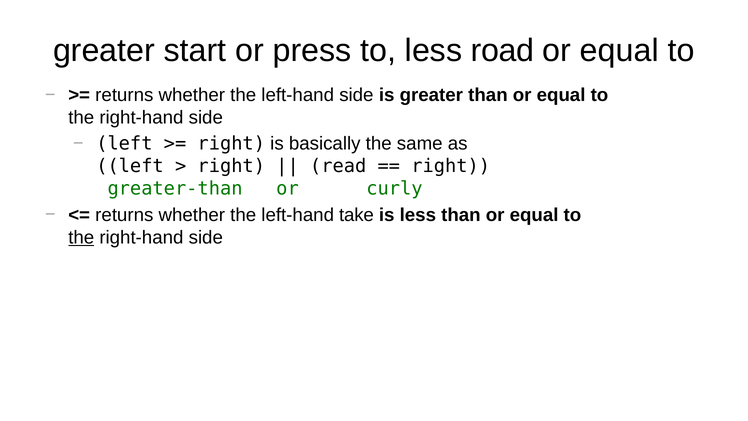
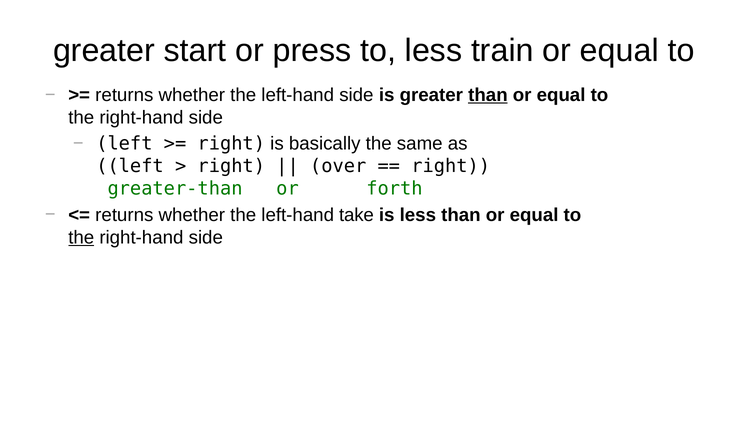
road: road -> train (502, 50)
than underline: none -> present (488, 95)
read: read -> over (338, 166)
curly: curly -> forth (394, 189)
